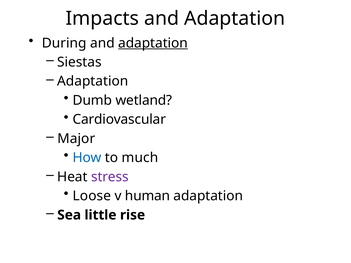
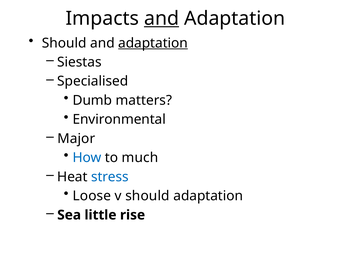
and underline: none -> present (162, 18)
During: During -> Should (64, 43)
Adaptation: Adaptation -> Specialised (93, 81)
wetland: wetland -> matters (144, 100)
Cardiovascular: Cardiovascular -> Environmental (119, 120)
stress colour: purple -> blue (110, 177)
v human: human -> should (147, 196)
